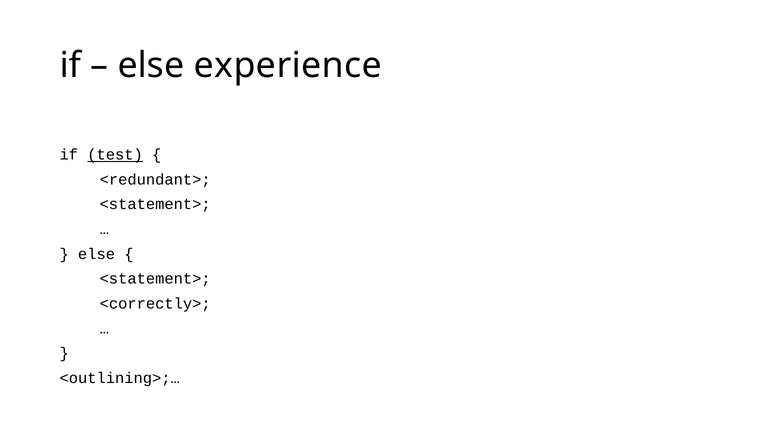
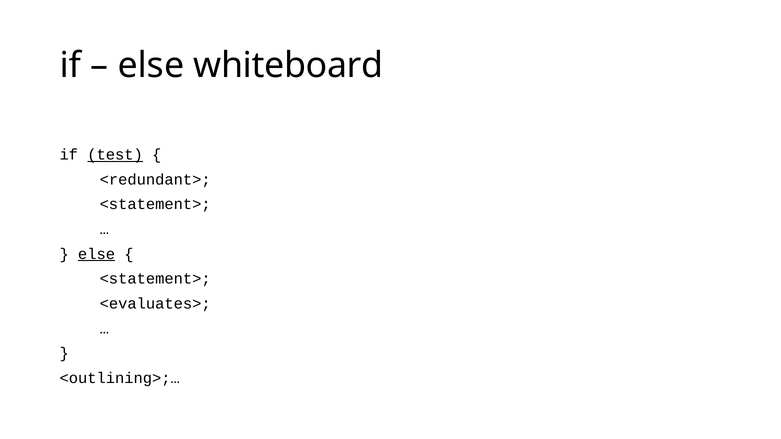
experience: experience -> whiteboard (288, 66)
else underline: none -> present (97, 254)
<correctly>: <correctly> -> <evaluates> (155, 304)
